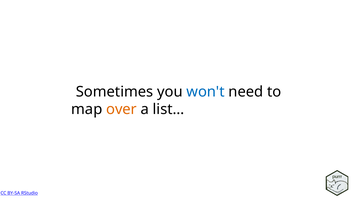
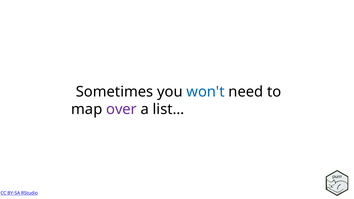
over colour: orange -> purple (121, 109)
